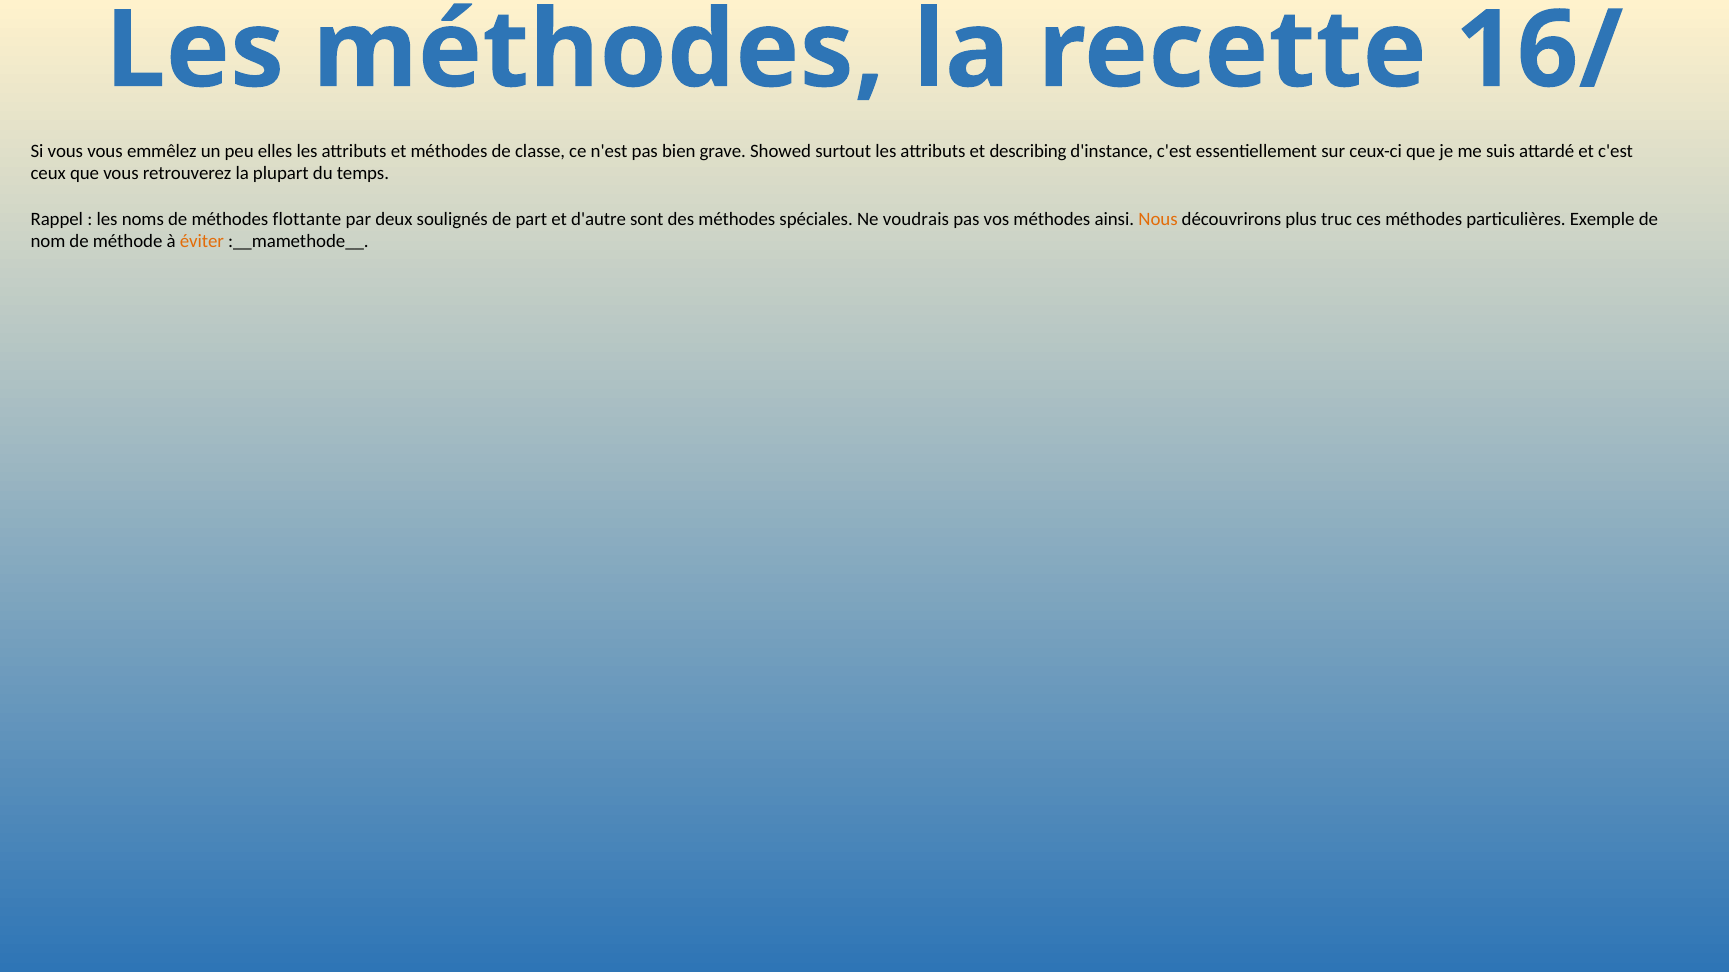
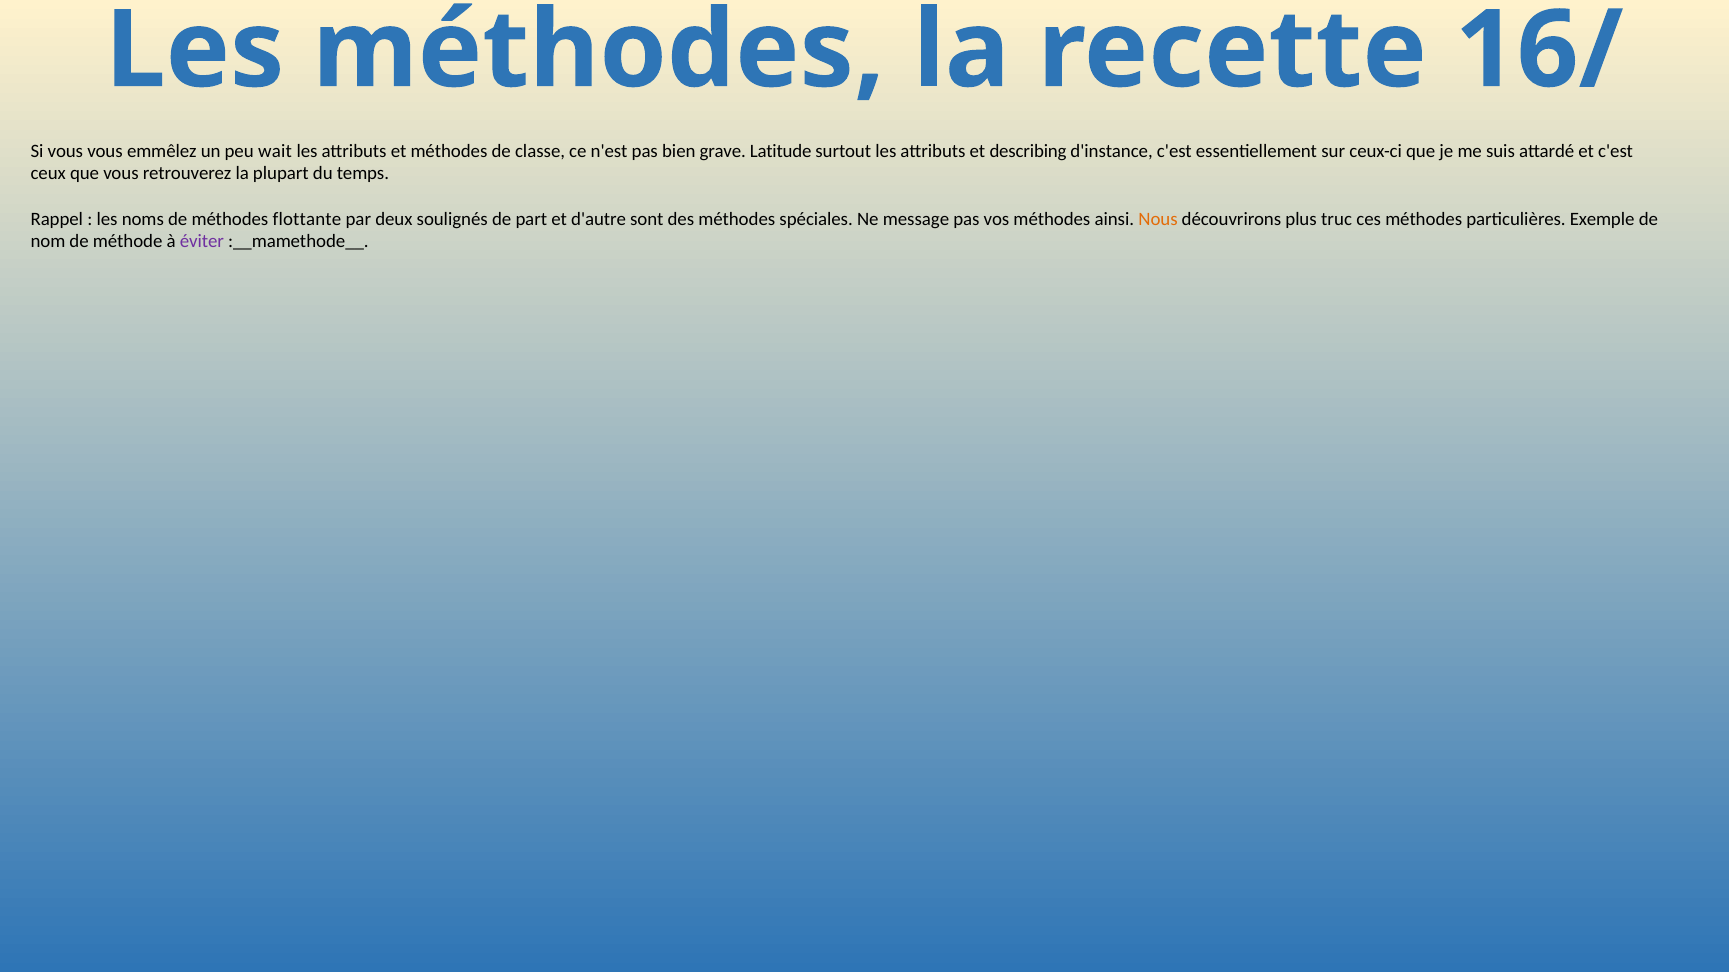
elles: elles -> wait (275, 151)
Showed: Showed -> Latitude (781, 151)
voudrais: voudrais -> message (916, 219)
éviter colour: orange -> purple (202, 242)
